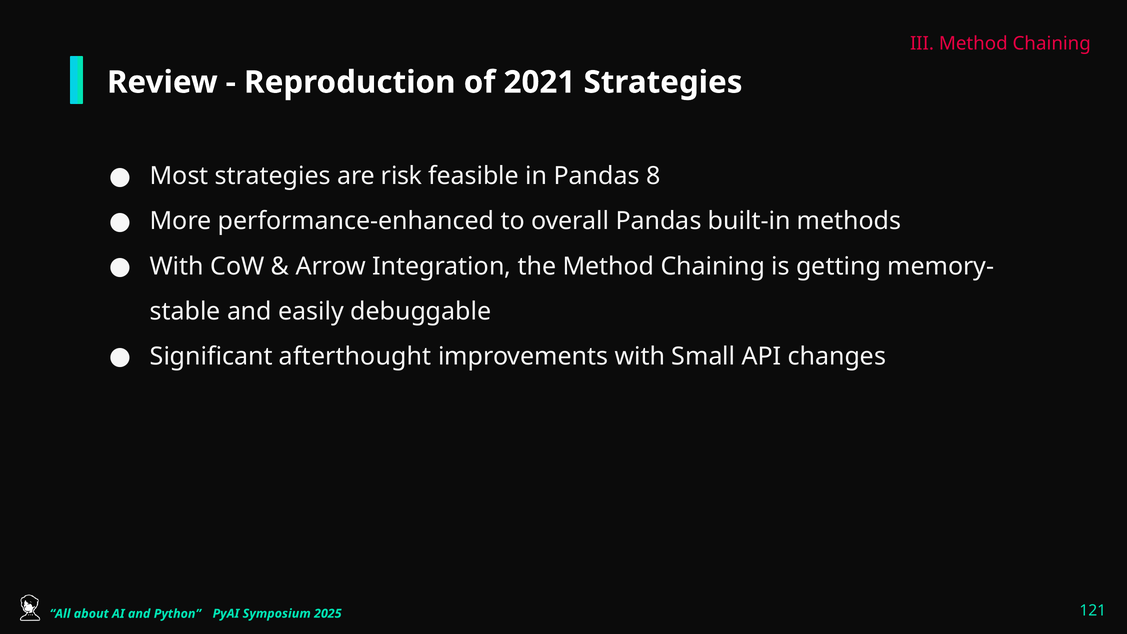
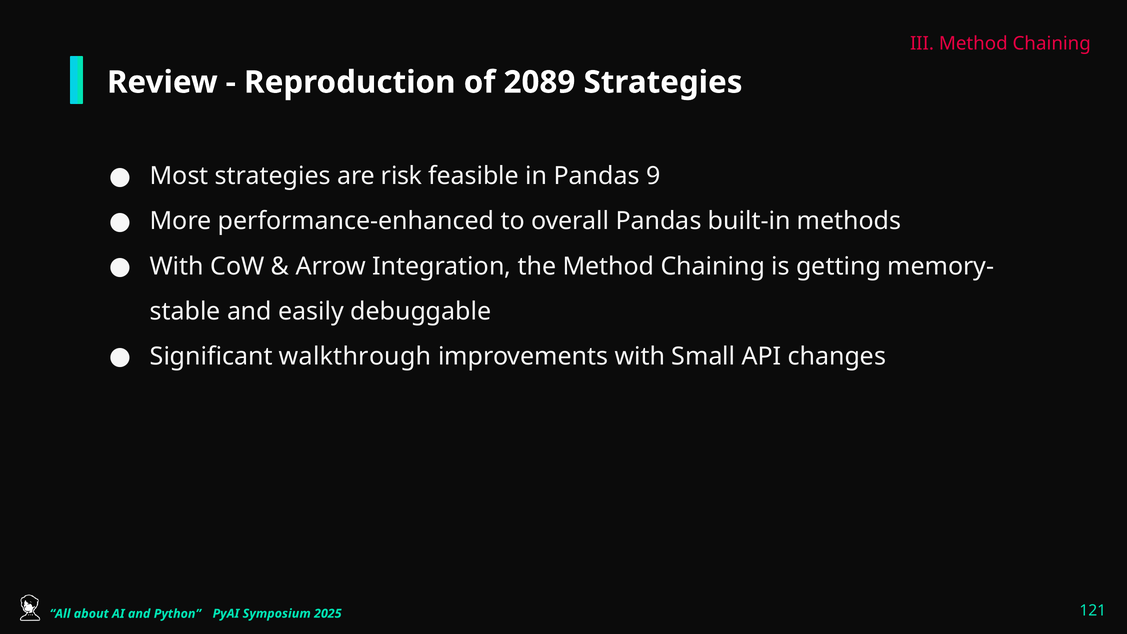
2021: 2021 -> 2089 (539, 82)
8: 8 -> 9 (653, 176)
afterthought: afterthought -> walkthrough (355, 356)
